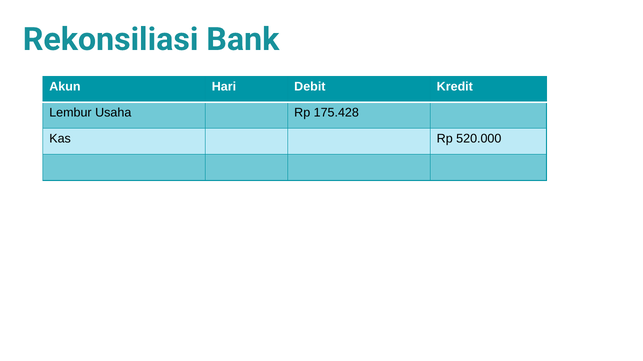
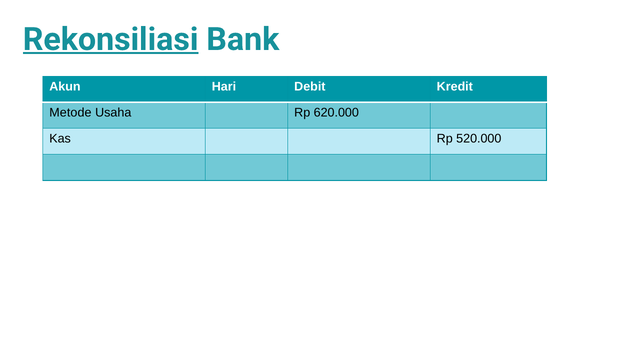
Rekonsiliasi underline: none -> present (111, 39)
Lembur: Lembur -> Metode (70, 113)
175.428: 175.428 -> 620.000 (336, 113)
